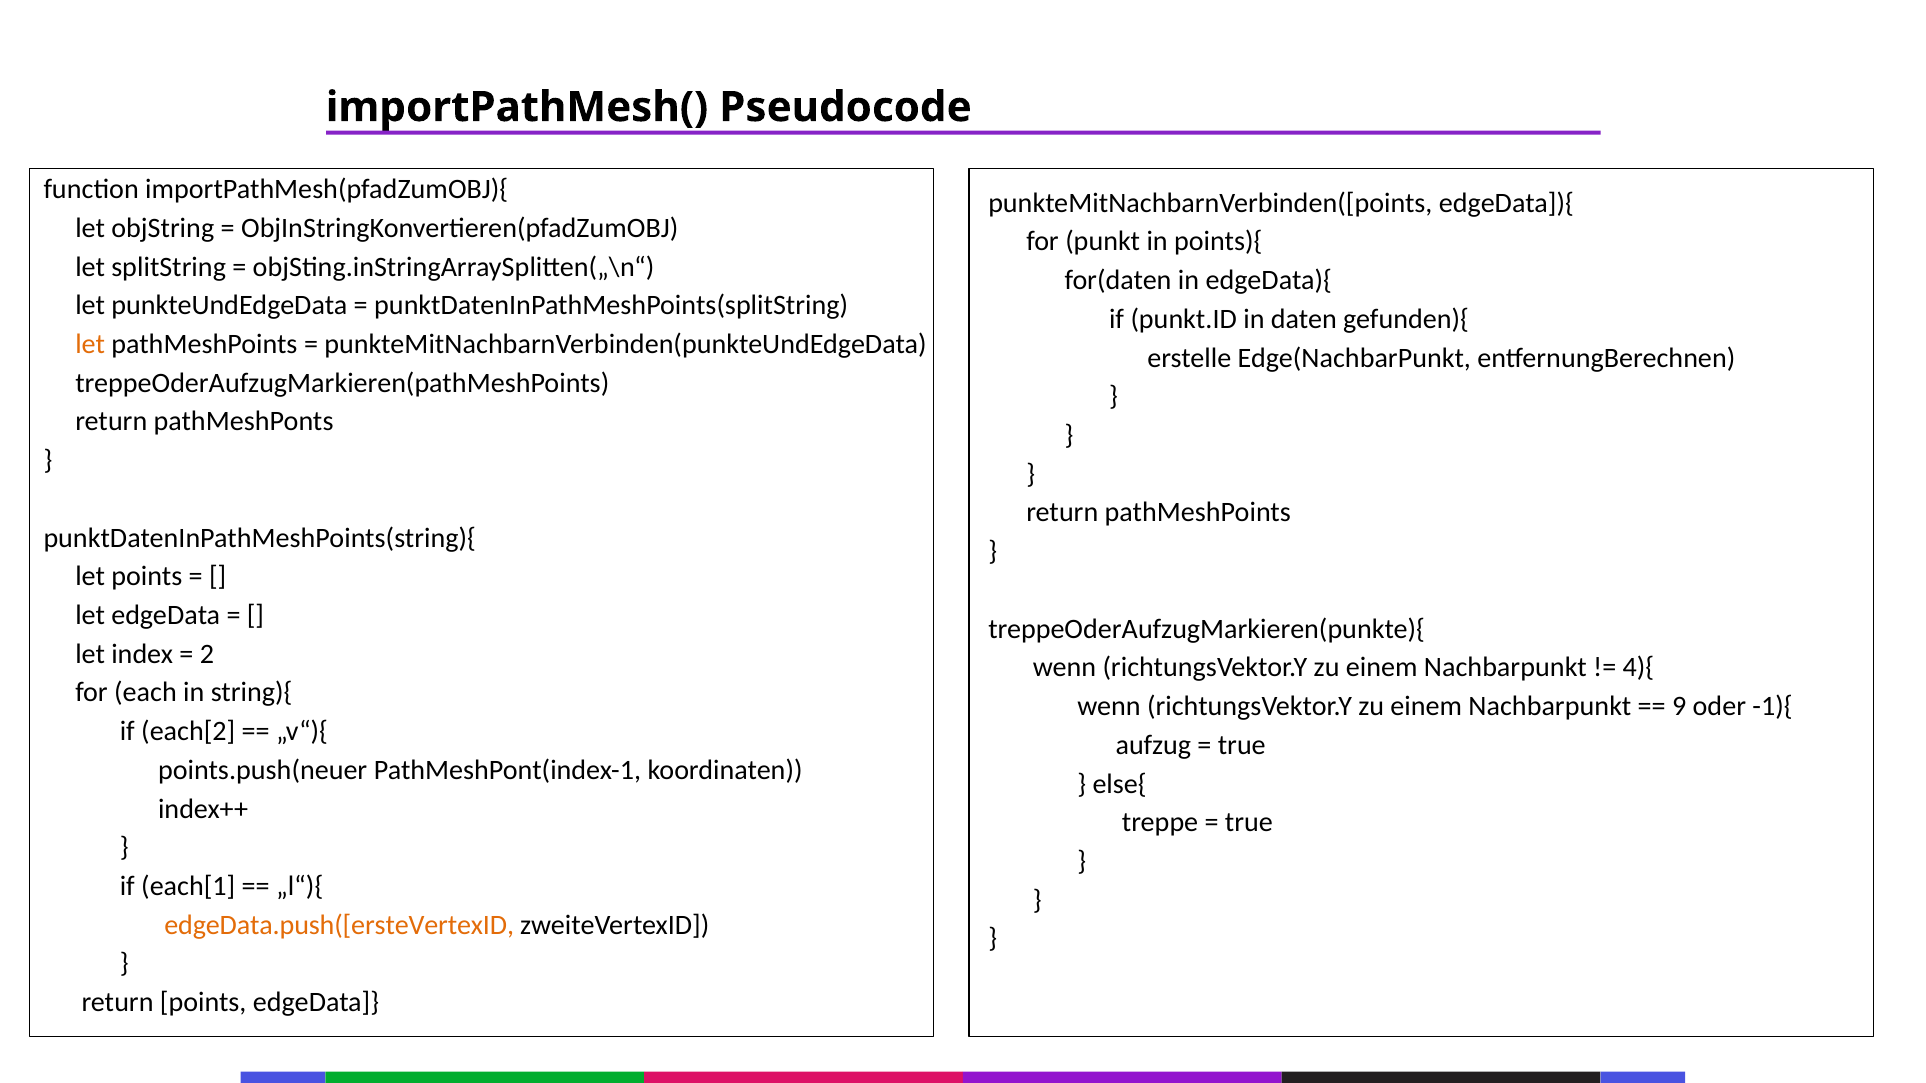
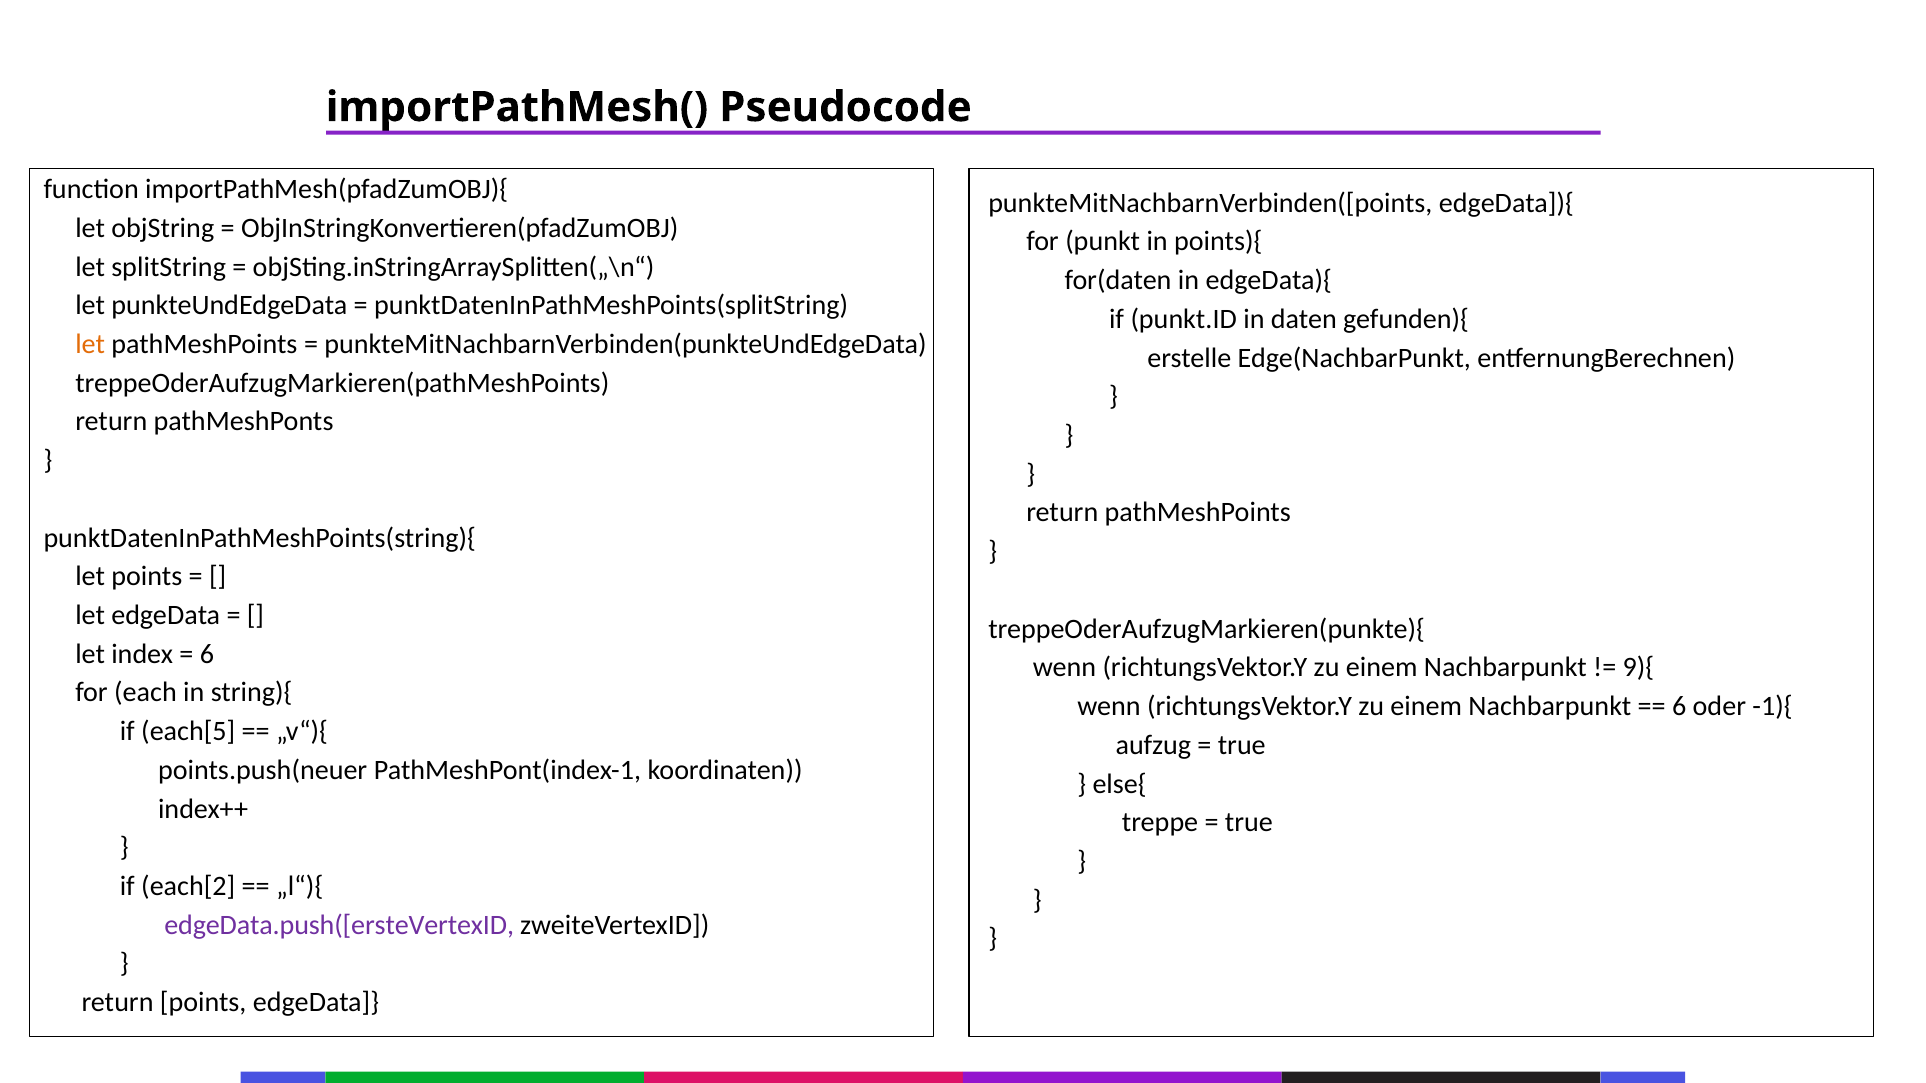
2: 2 -> 6 (207, 654)
4){: 4){ -> 9){ (1638, 668)
9: 9 -> 6 (1679, 707)
each[2: each[2 -> each[5 (188, 732)
each[1: each[1 -> each[2 (188, 886)
edgeData.push([ersteVertexID colour: orange -> purple (339, 925)
